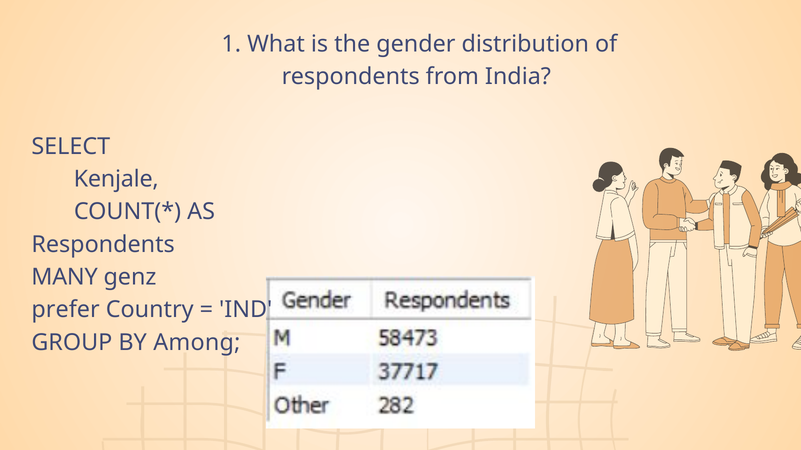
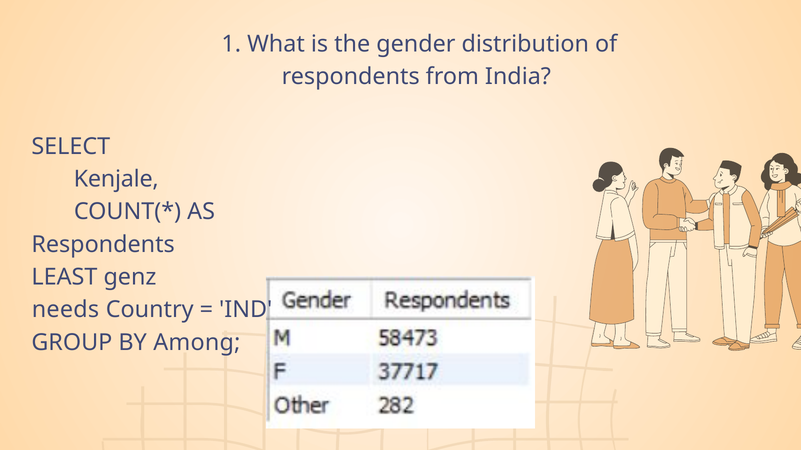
MANY: MANY -> LEAST (64, 277)
prefer: prefer -> needs (65, 310)
